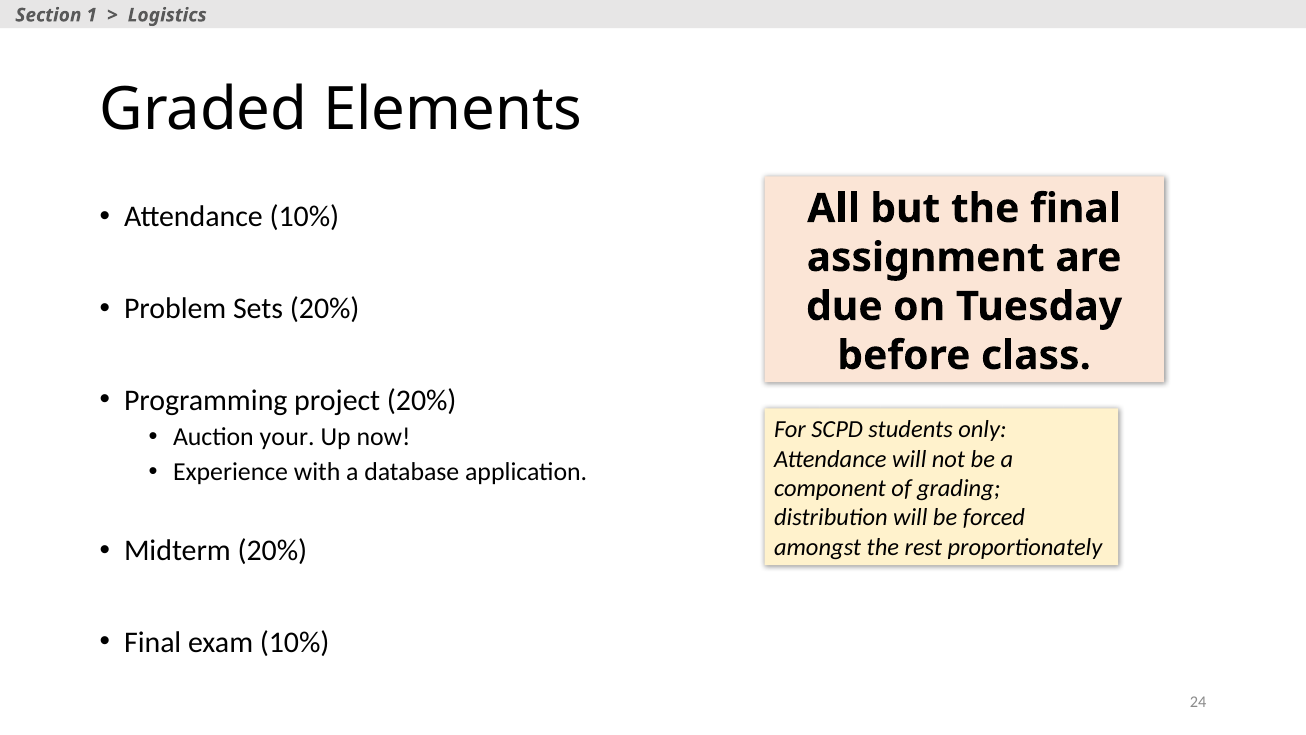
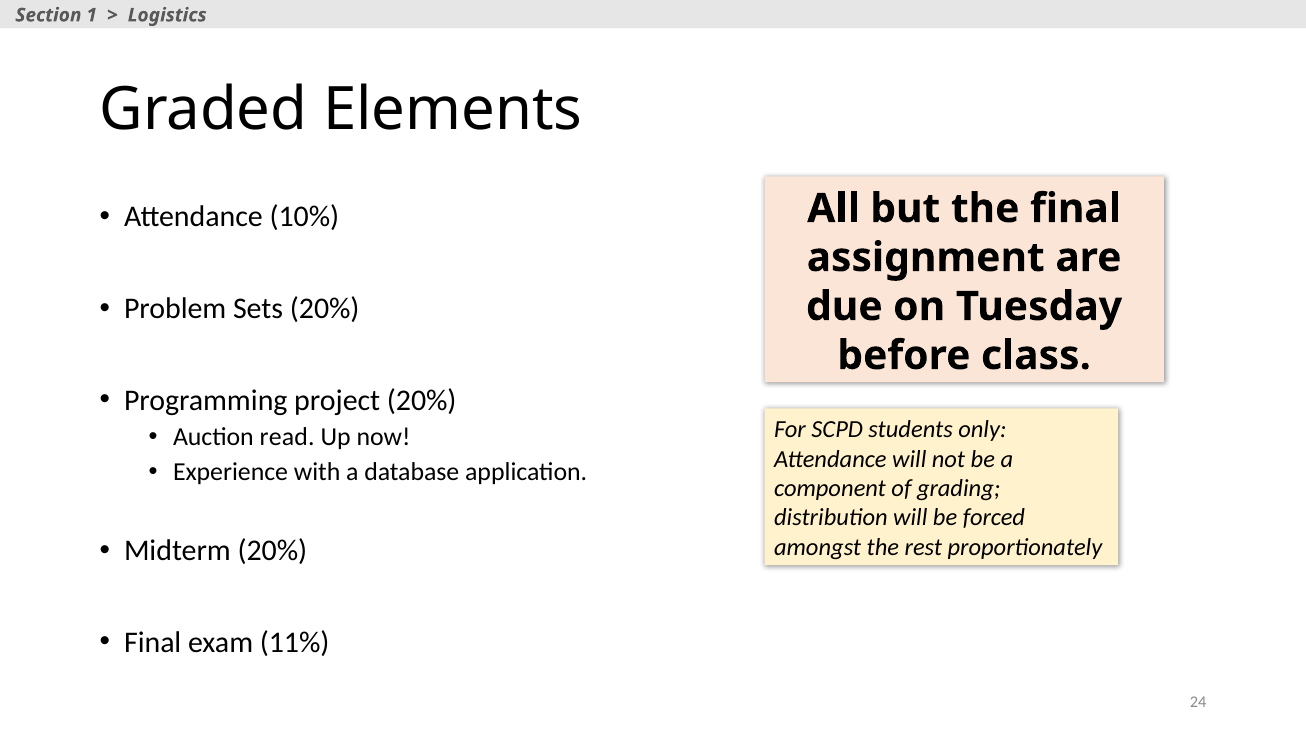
your: your -> read (287, 437)
exam 10%: 10% -> 11% (295, 642)
